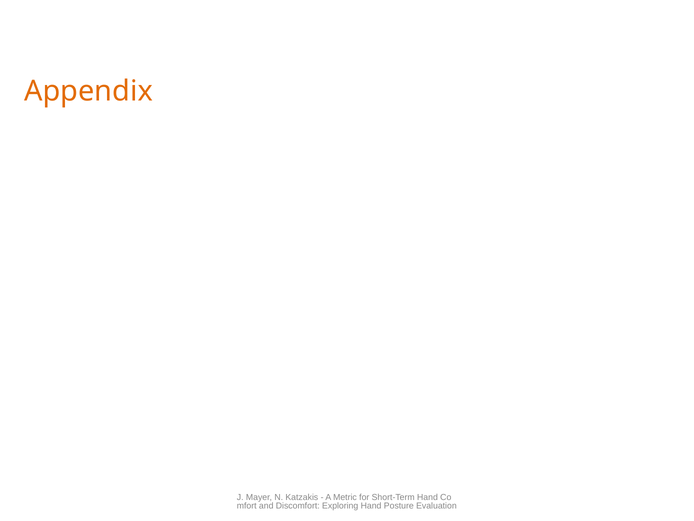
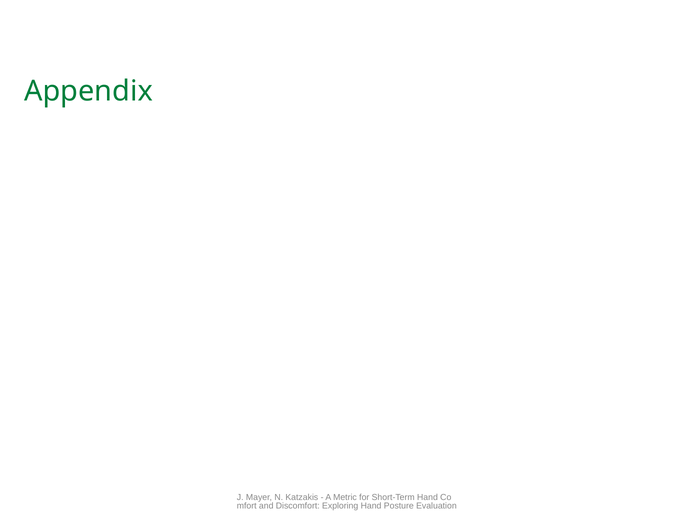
Appendix colour: orange -> green (89, 91)
